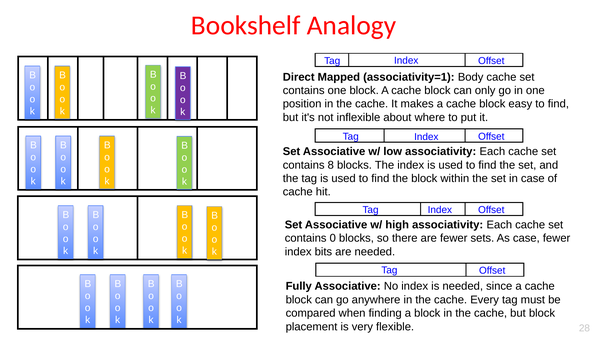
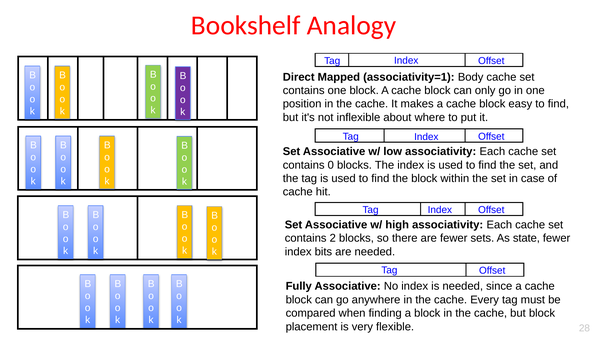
8: 8 -> 0 (331, 165)
0: 0 -> 2 (333, 238)
As case: case -> state (526, 238)
